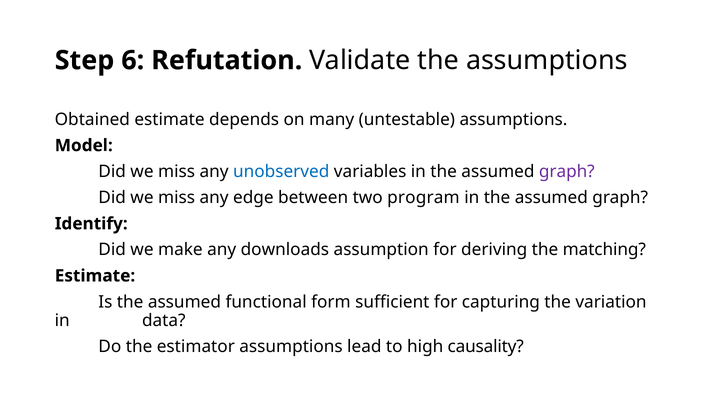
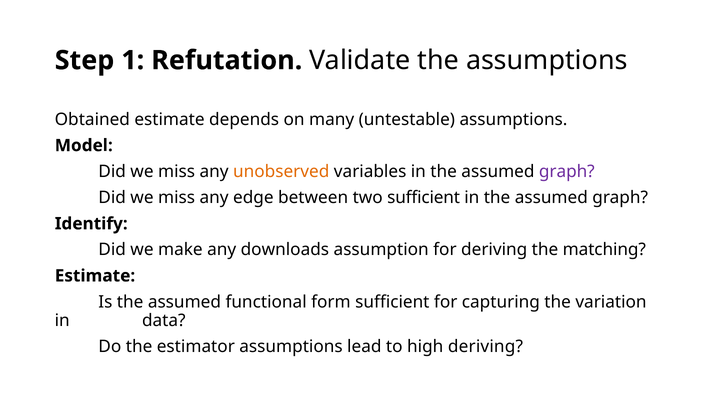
6: 6 -> 1 (133, 60)
unobserved colour: blue -> orange (281, 171)
two program: program -> sufficient (424, 198)
high causality: causality -> deriving (485, 346)
